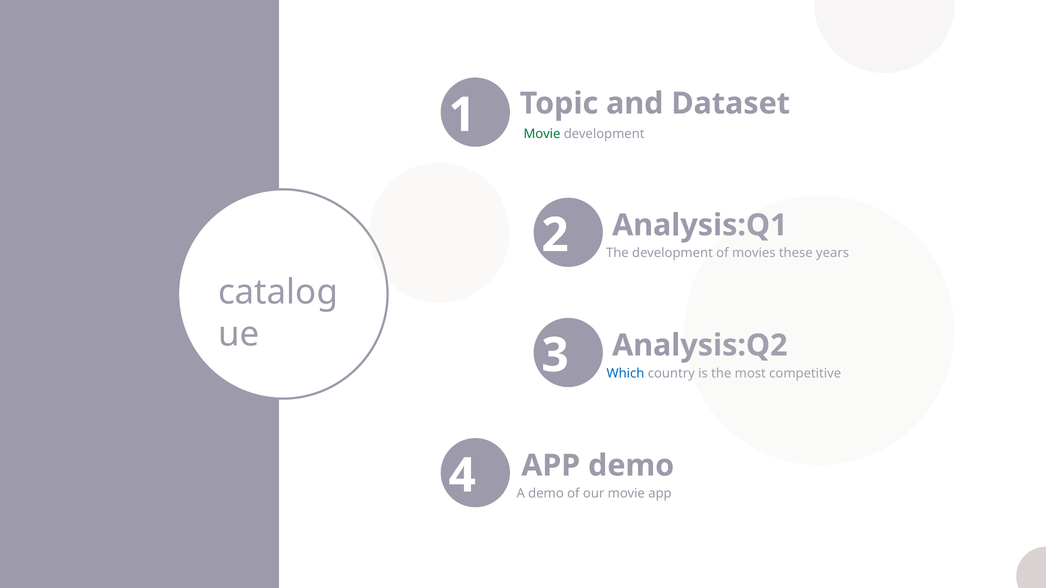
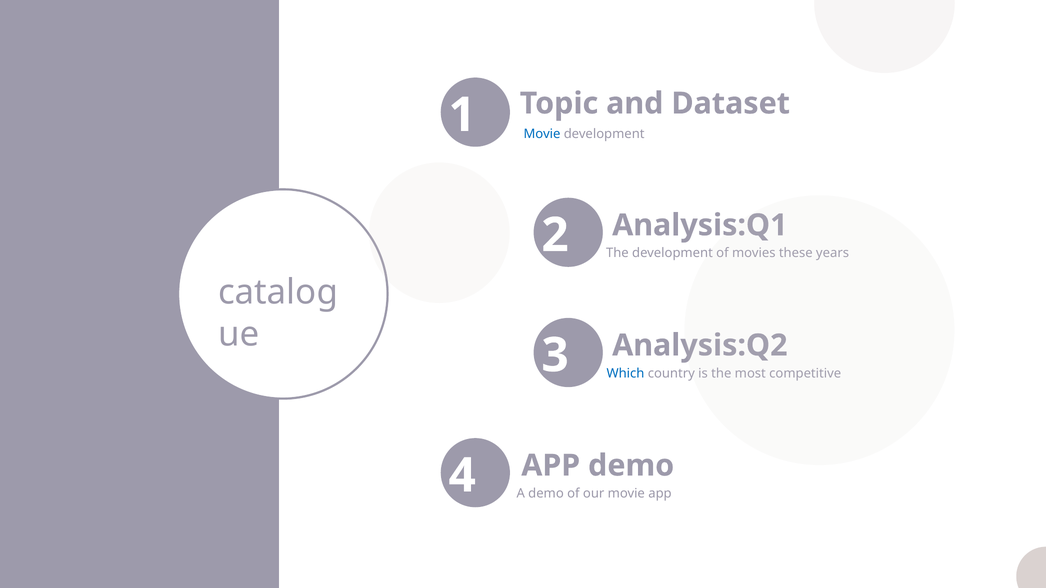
Movie colour: green -> blue (542, 134)
